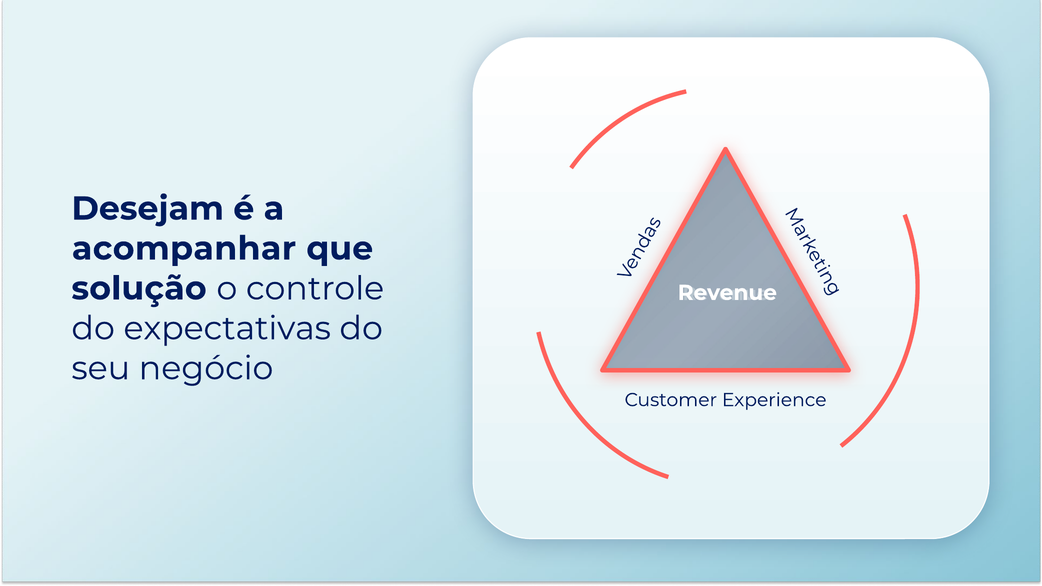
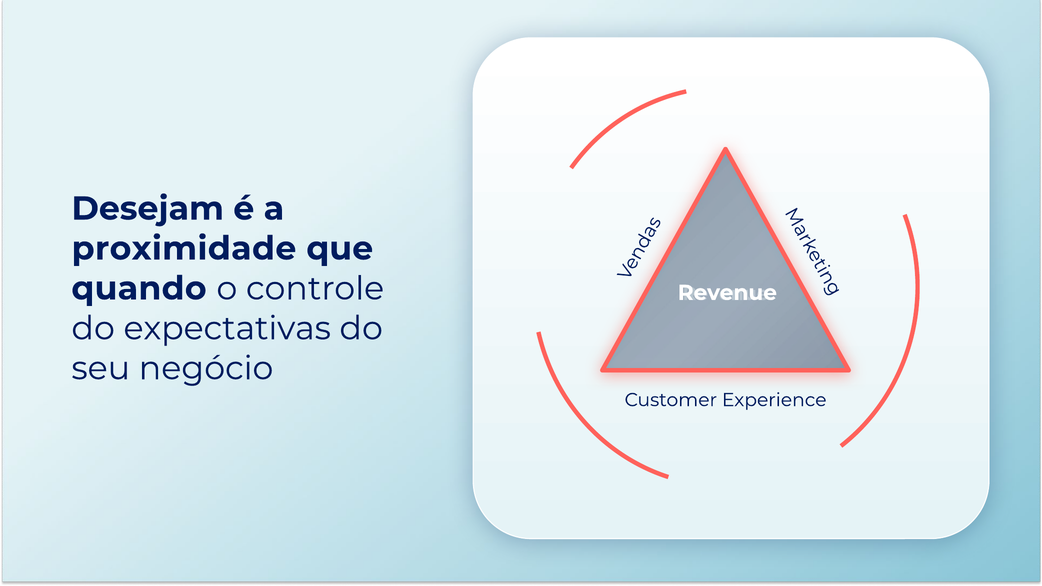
acompanhar: acompanhar -> proximidade (184, 249)
solução: solução -> quando (139, 289)
